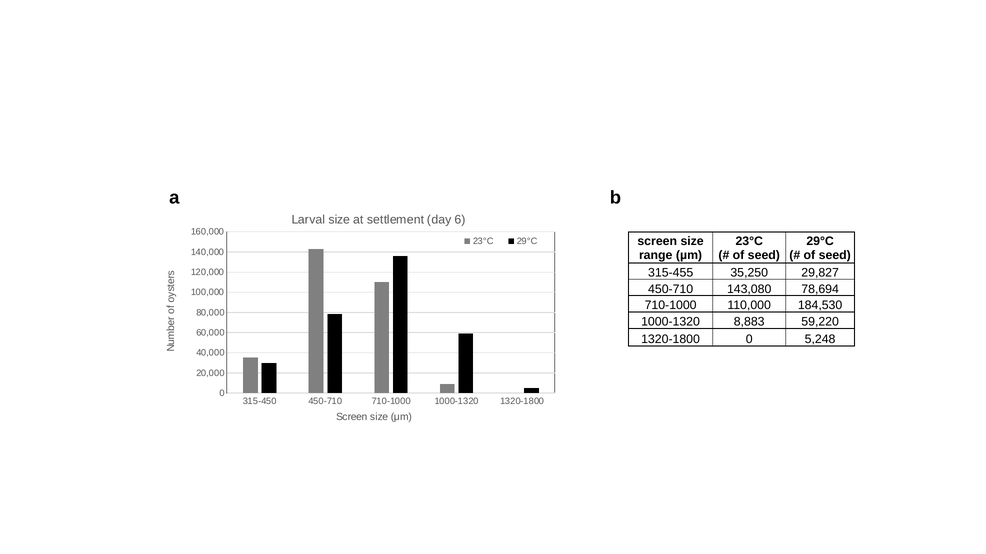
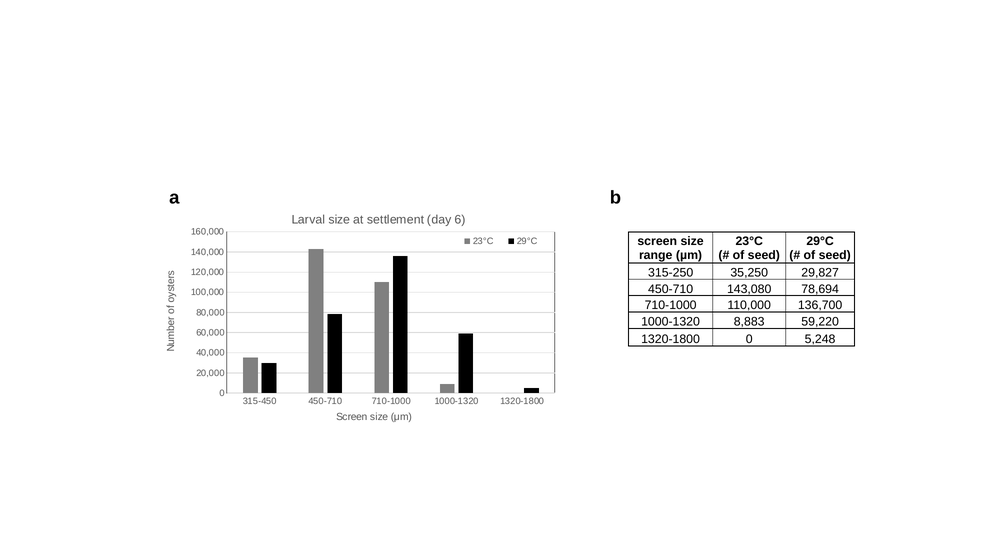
315-455: 315-455 -> 315-250 (671, 273)
184,530: 184,530 -> 136,700 (820, 306)
